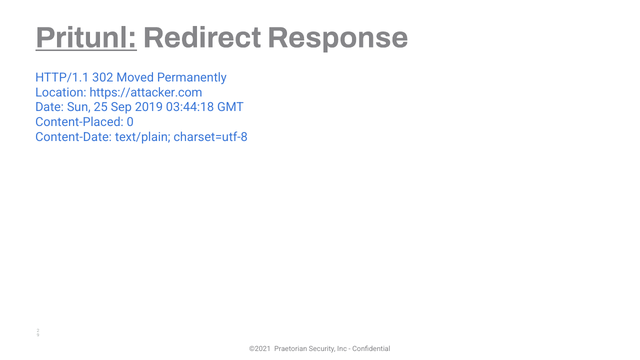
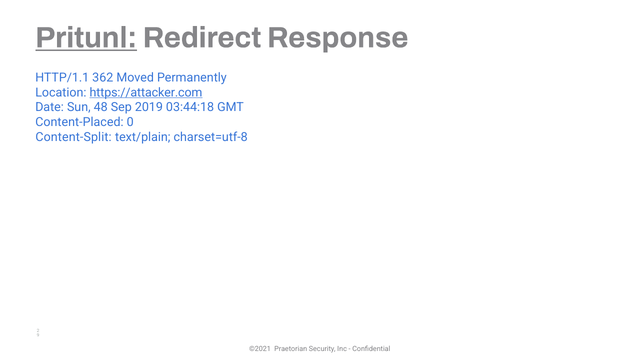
302: 302 -> 362 (103, 77)
https://attacker.com underline: none -> present (146, 92)
25: 25 -> 48 (101, 107)
Content-Date: Content-Date -> Content-Split (74, 137)
